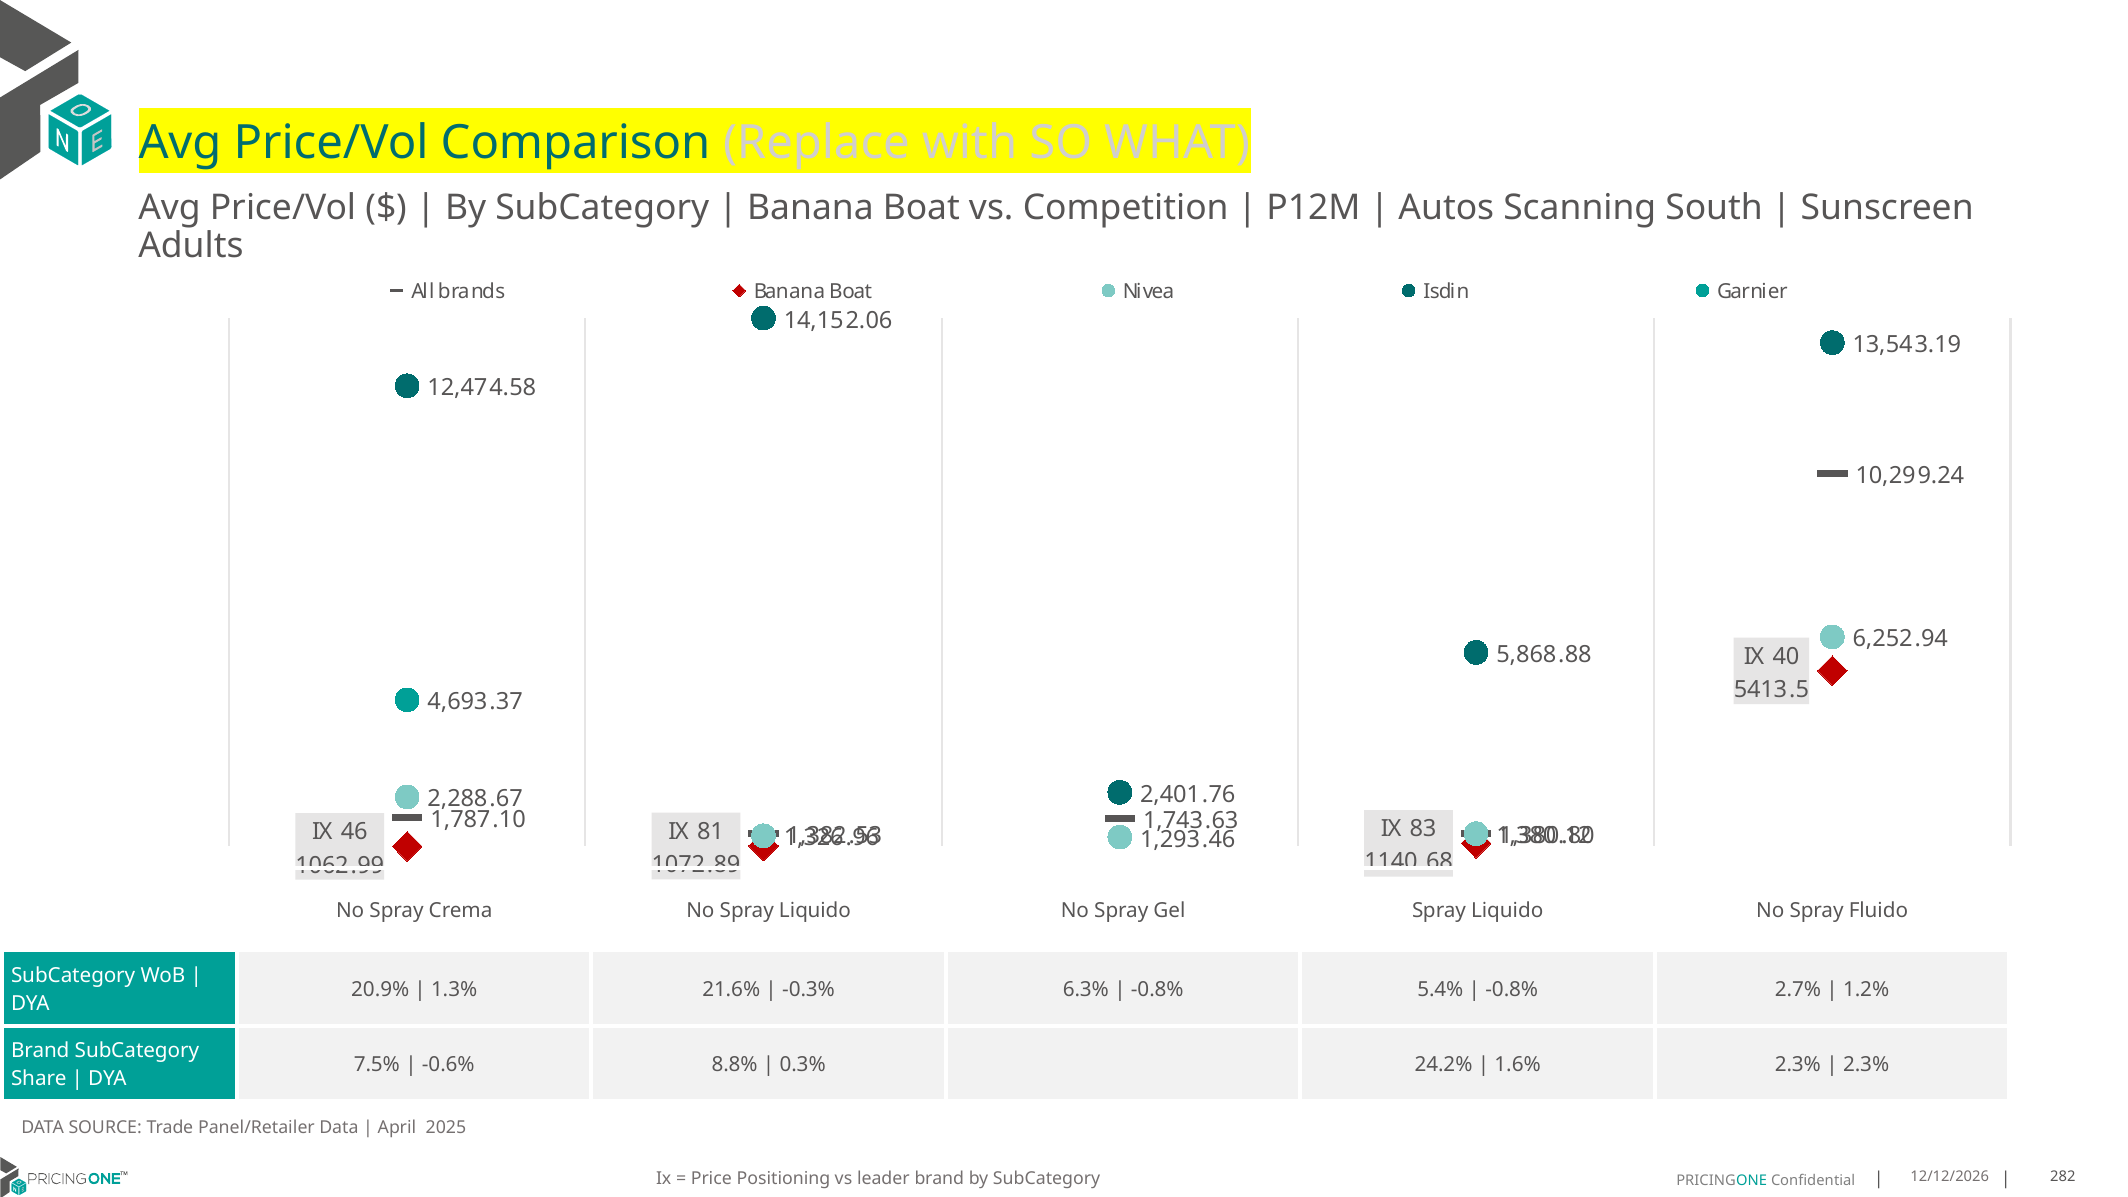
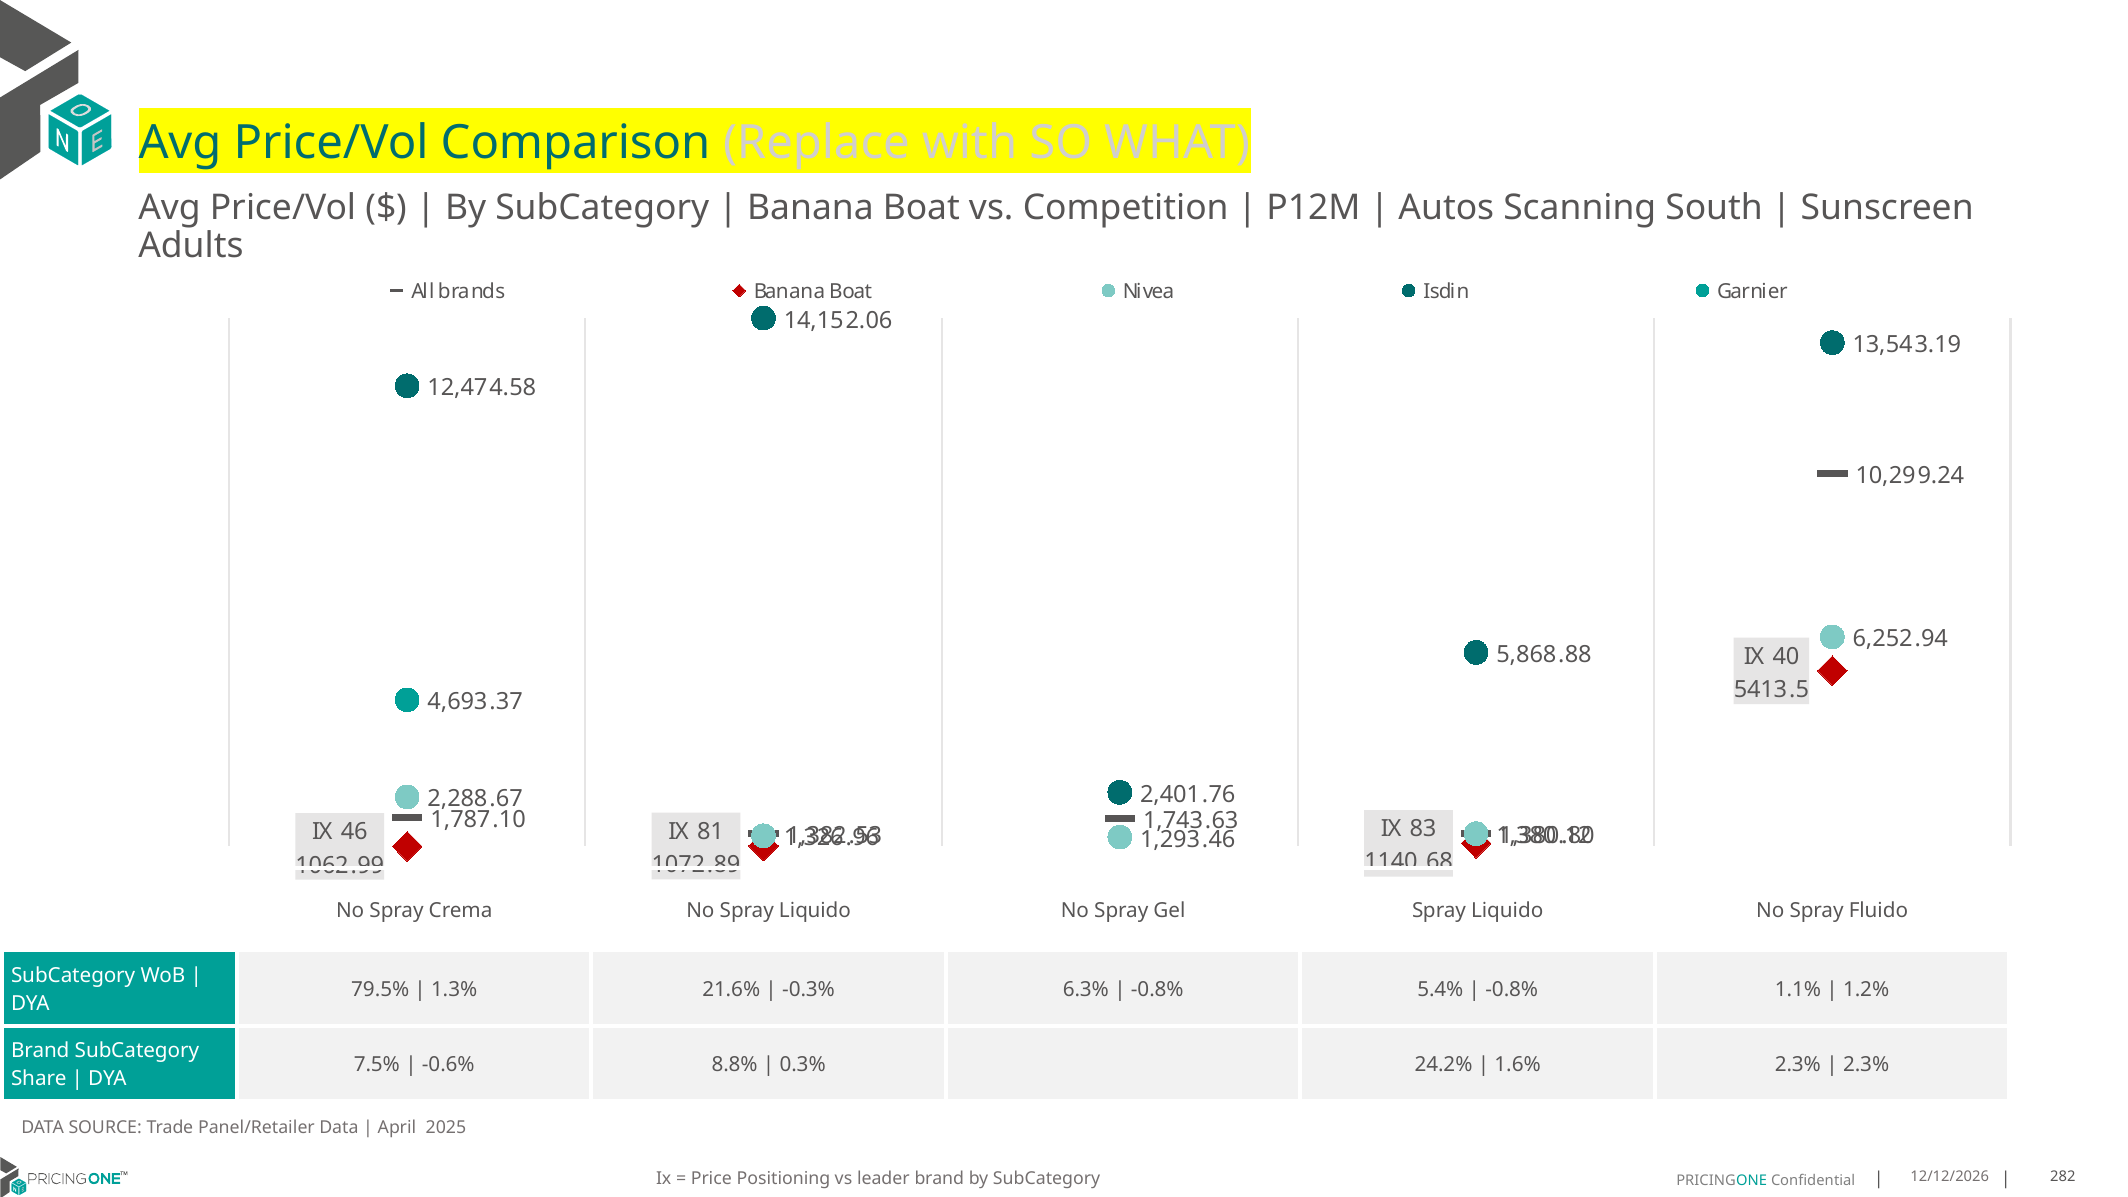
20.9%: 20.9% -> 79.5% (380, 989)
2.7%: 2.7% -> 1.1% (1798, 989)
